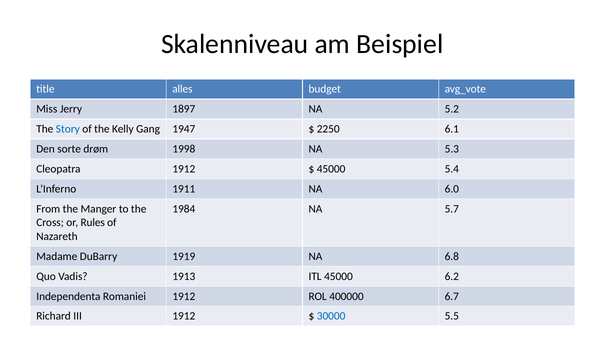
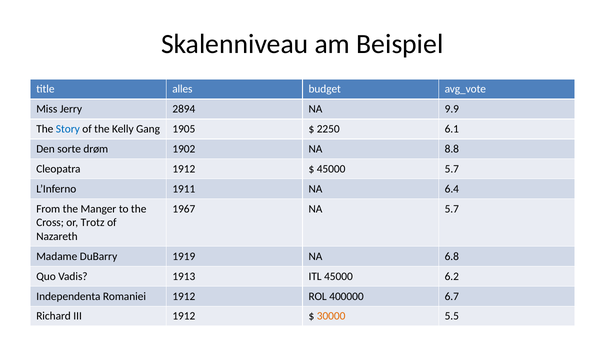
1897: 1897 -> 2894 (184, 109)
5.2: 5.2 -> 9.9 (452, 109)
1947: 1947 -> 1905 (184, 129)
1998: 1998 -> 1902 (184, 149)
5.3: 5.3 -> 8.8 (452, 149)
45000 5.4: 5.4 -> 5.7 (452, 169)
6.0: 6.0 -> 6.4 (452, 189)
1984: 1984 -> 1967 (184, 208)
Rules: Rules -> Trotz (93, 222)
30000 colour: blue -> orange (331, 316)
